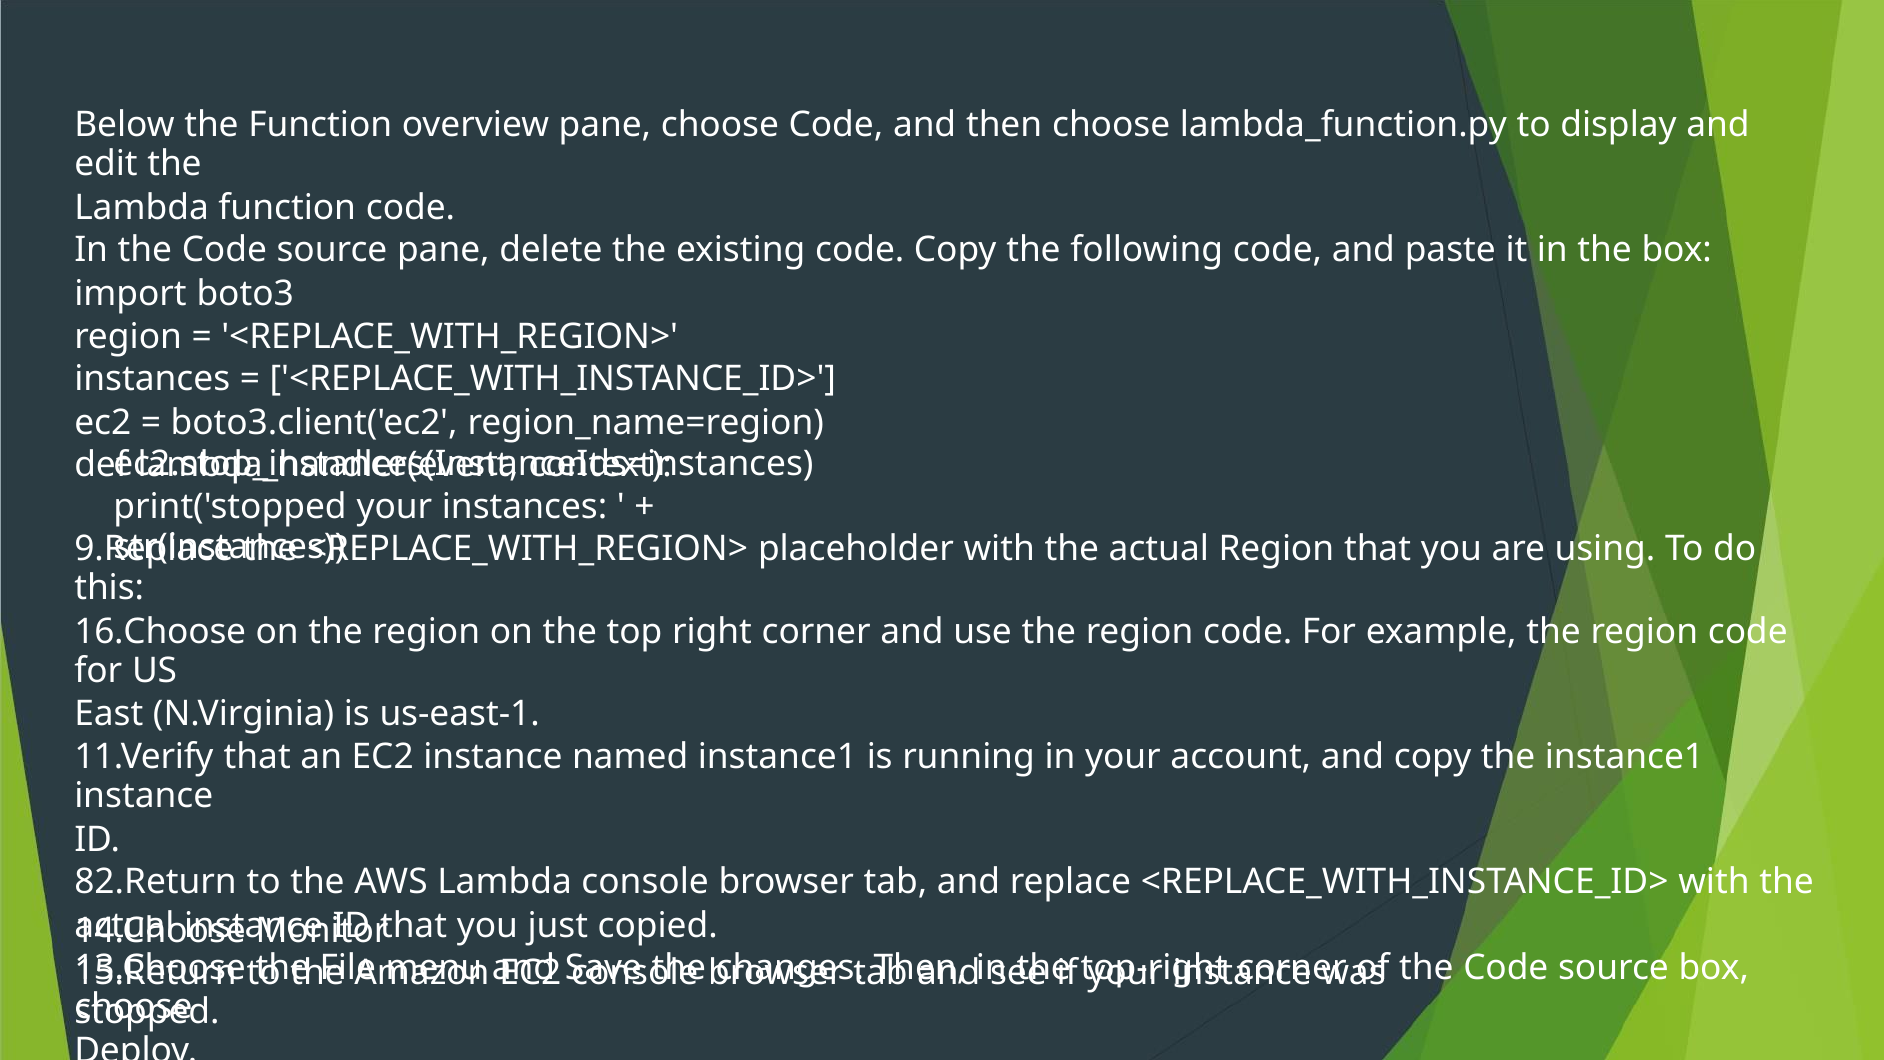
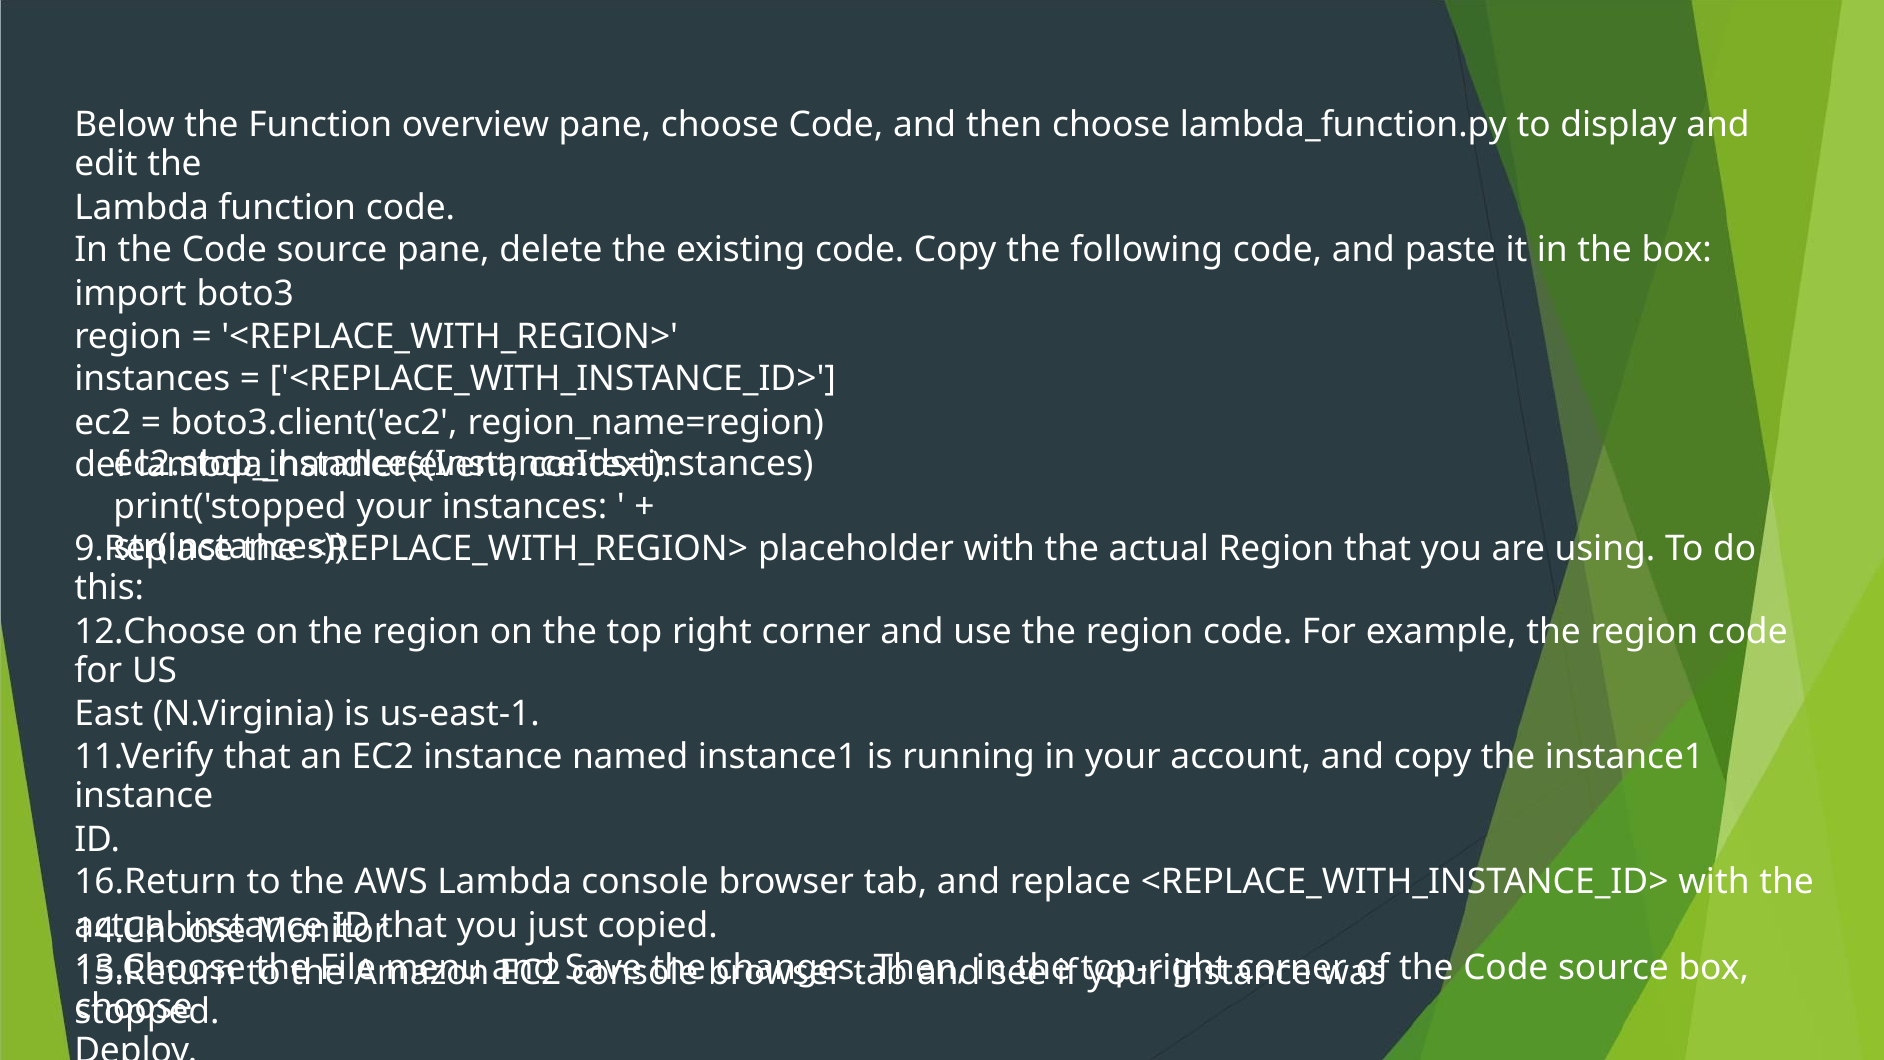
16.Choose: 16.Choose -> 12.Choose (160, 631)
82.Return: 82.Return -> 16.Return (156, 882)
